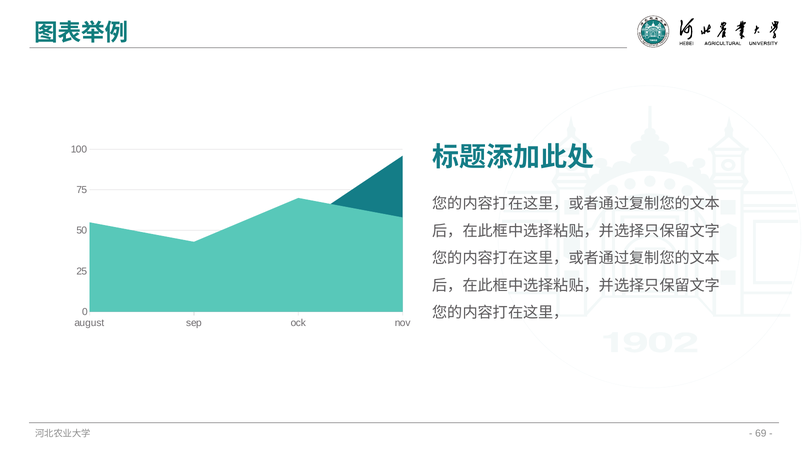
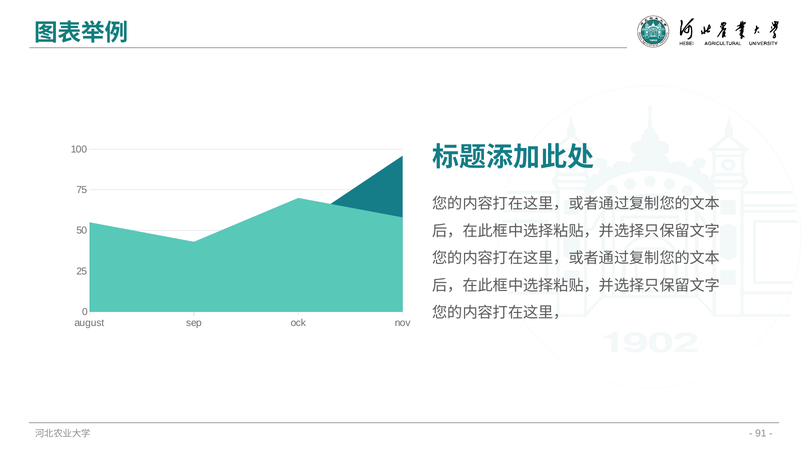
69: 69 -> 91 (761, 434)
